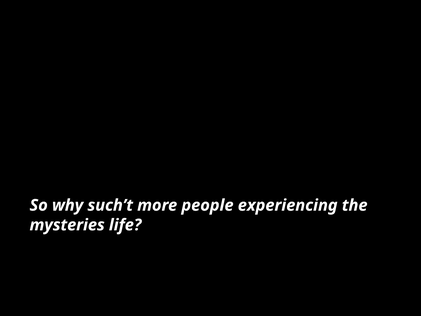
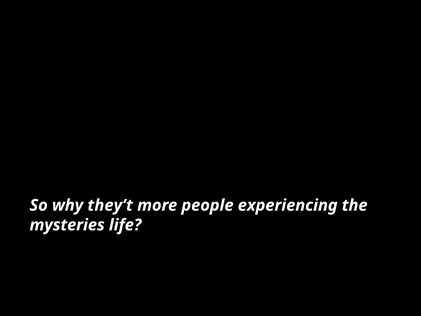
such’t: such’t -> they’t (110, 205)
